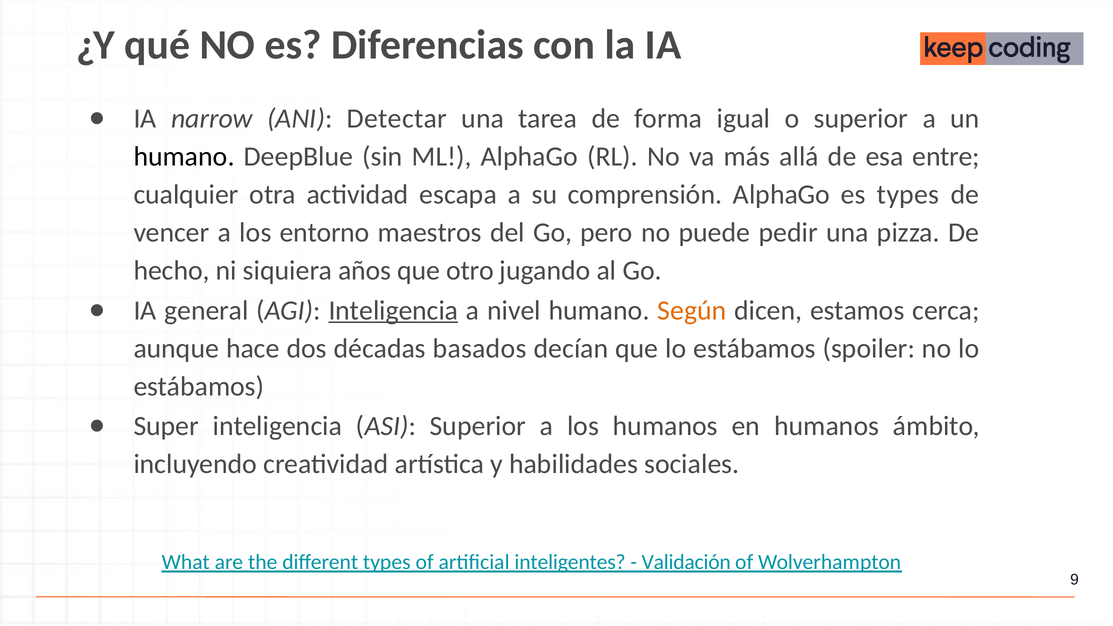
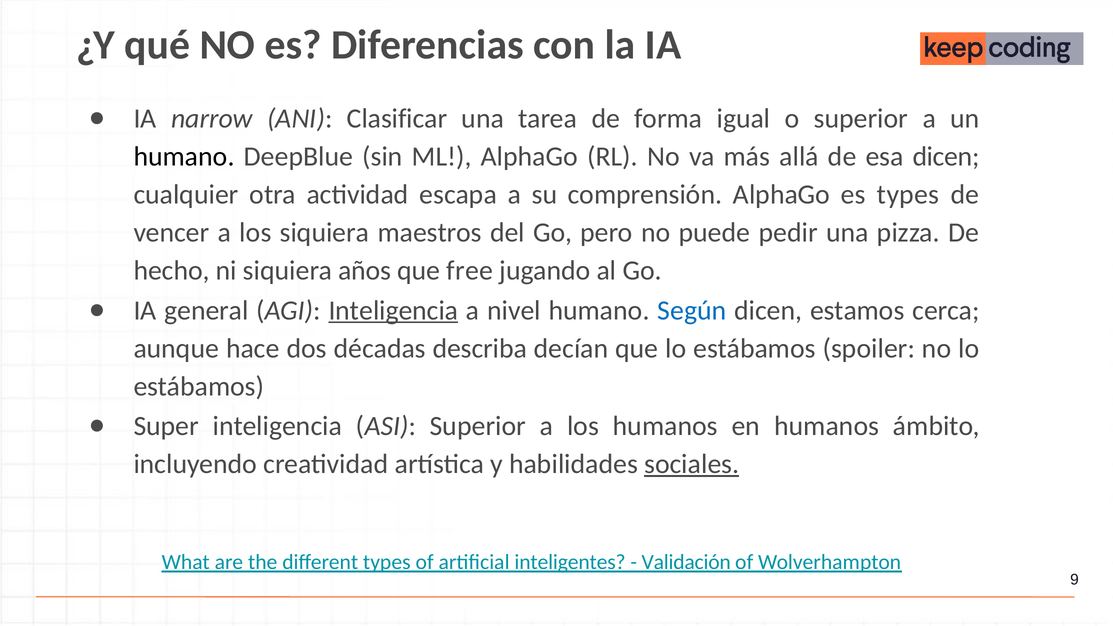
Detectar: Detectar -> Clasificar (397, 119)
esa entre: entre -> dicen (946, 157)
los entorno: entorno -> siquiera (325, 233)
otro: otro -> free (470, 271)
Según colour: orange -> blue (692, 310)
basados: basados -> describa (480, 348)
sociales underline: none -> present (692, 464)
